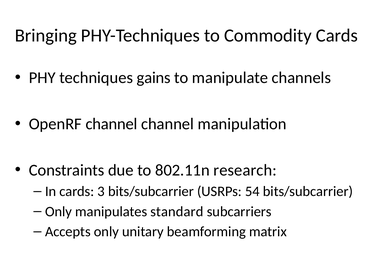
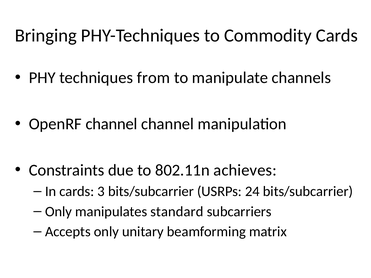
gains: gains -> from (154, 78)
research: research -> achieves (245, 170)
54: 54 -> 24 (252, 192)
